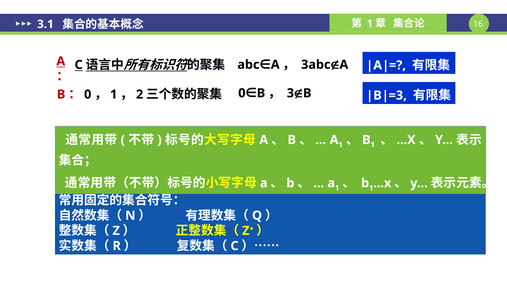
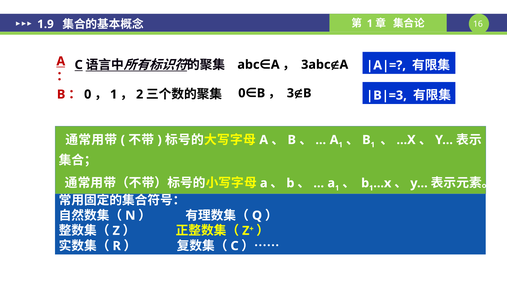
3.1: 3.1 -> 1.9 (45, 24)
